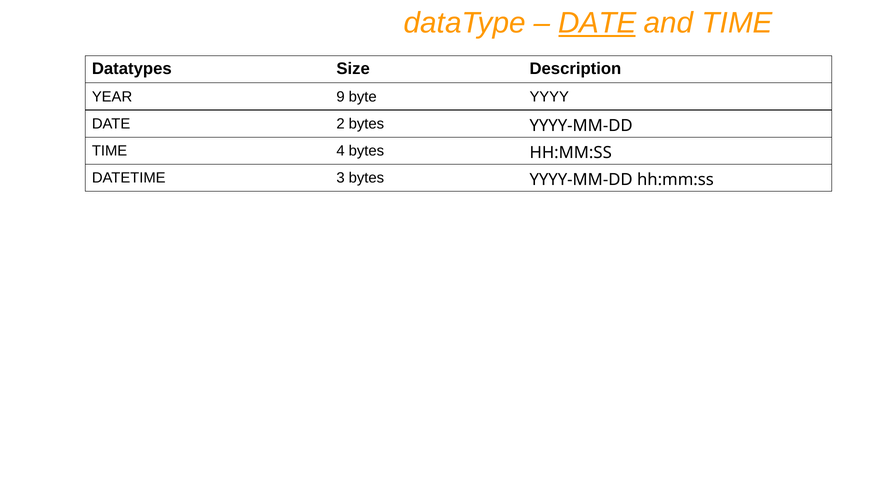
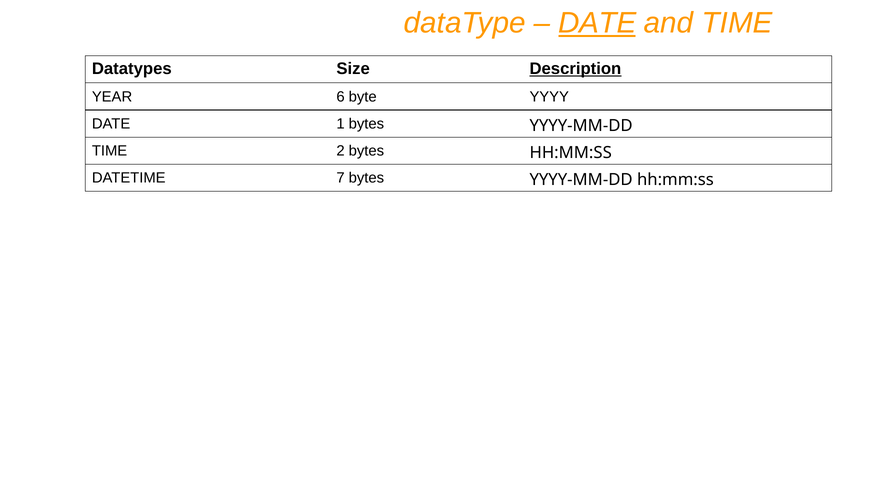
Description underline: none -> present (575, 69)
9: 9 -> 6 (341, 97)
2: 2 -> 1 (341, 124)
4: 4 -> 2 (341, 151)
3: 3 -> 7 (341, 178)
